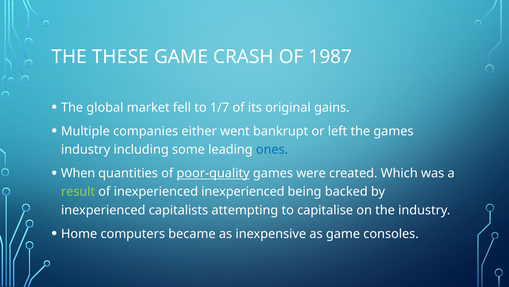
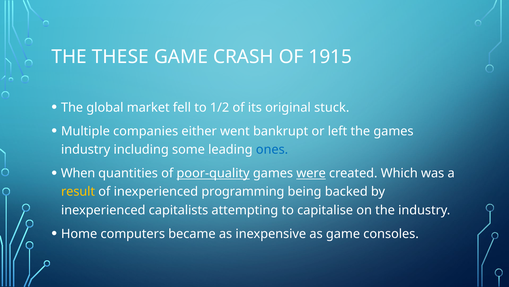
1987: 1987 -> 1915 (330, 57)
1/7: 1/7 -> 1/2 (220, 107)
gains: gains -> stuck (332, 107)
were underline: none -> present (311, 173)
result colour: light green -> yellow (78, 191)
inexperienced inexperienced: inexperienced -> programming (243, 191)
